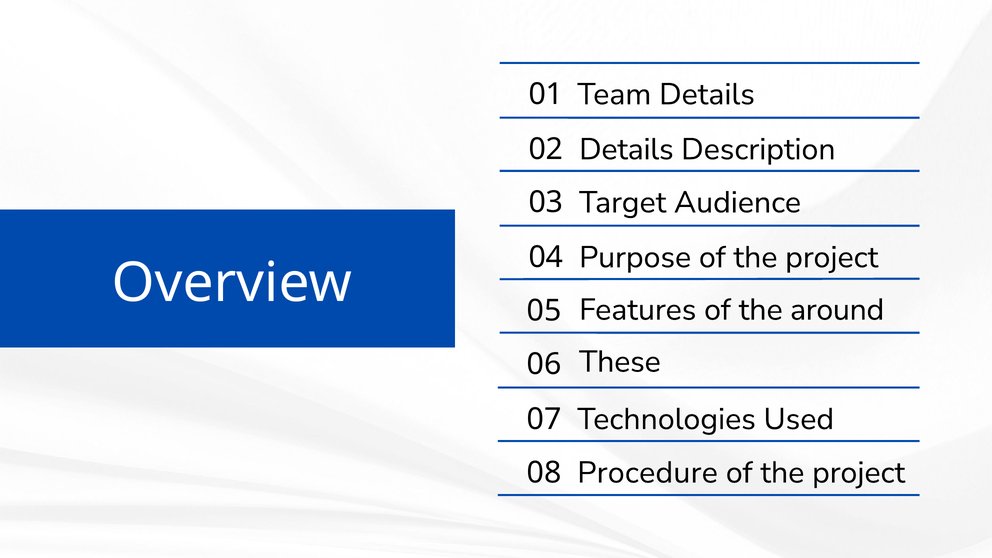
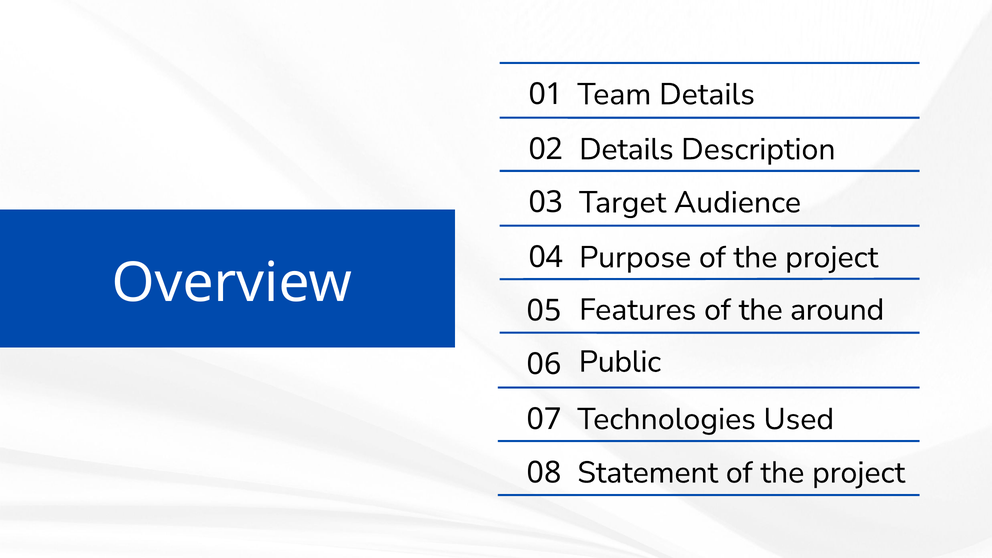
These: These -> Public (620, 362)
Procedure: Procedure -> Statement (648, 473)
